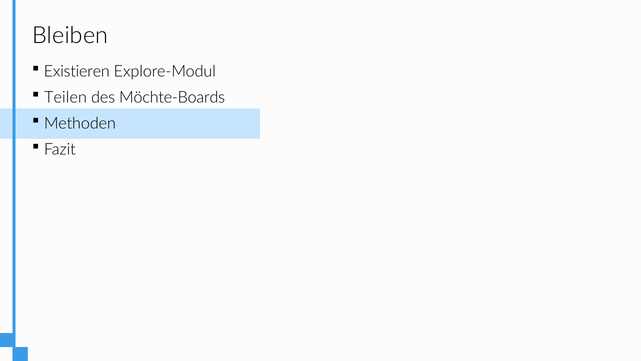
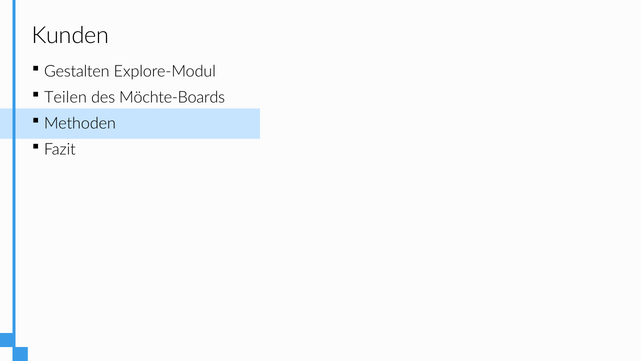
Bleiben: Bleiben -> Kunden (70, 36)
Existieren: Existieren -> Gestalten (77, 72)
